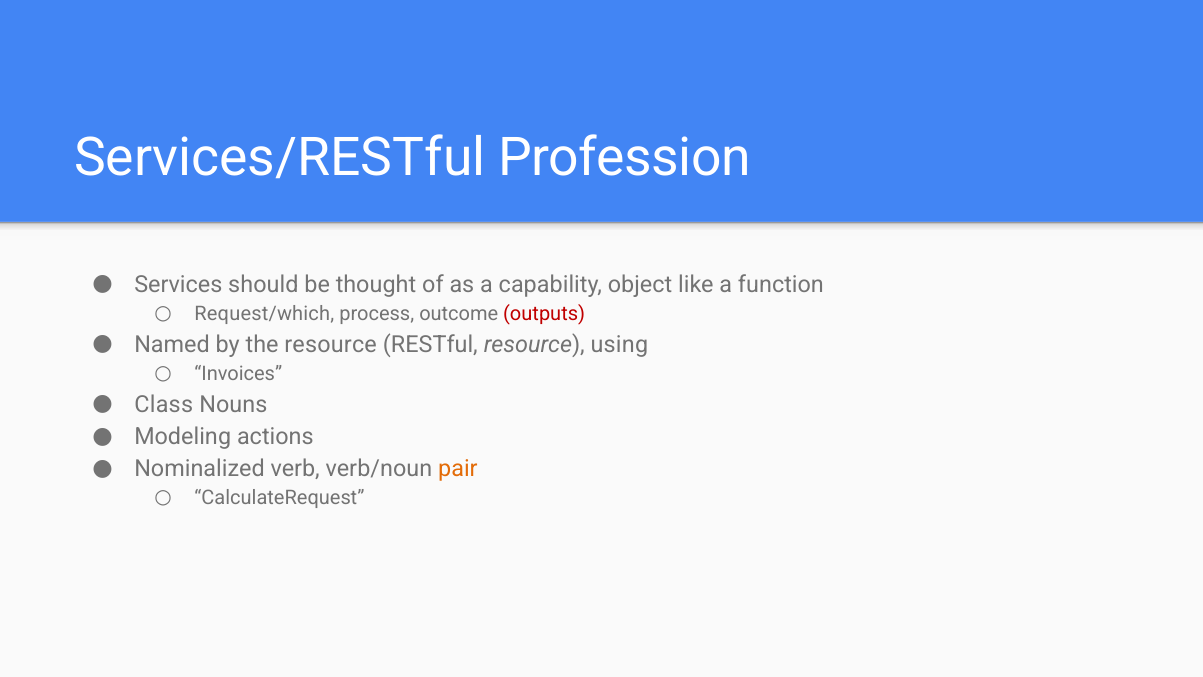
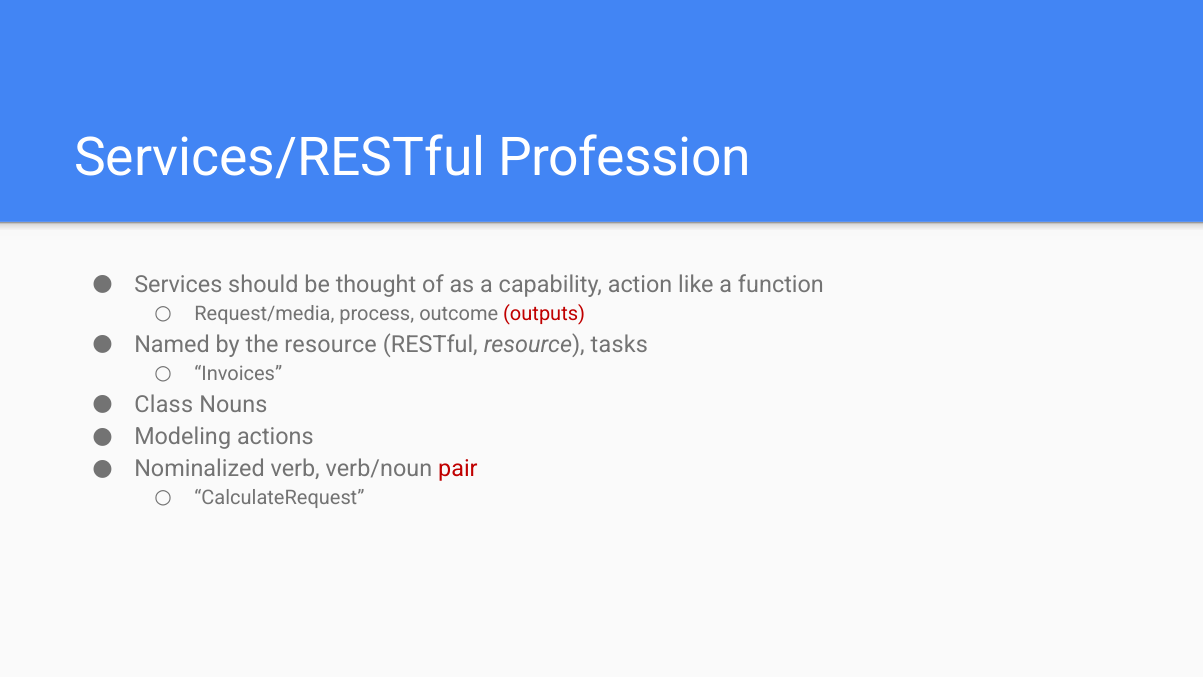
object: object -> action (640, 284)
Request/which: Request/which -> Request/media (264, 314)
using: using -> tasks (619, 344)
pair colour: orange -> red (458, 469)
